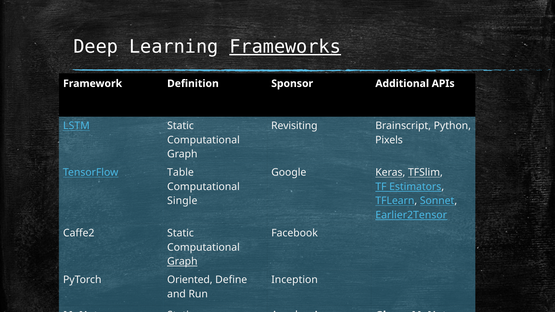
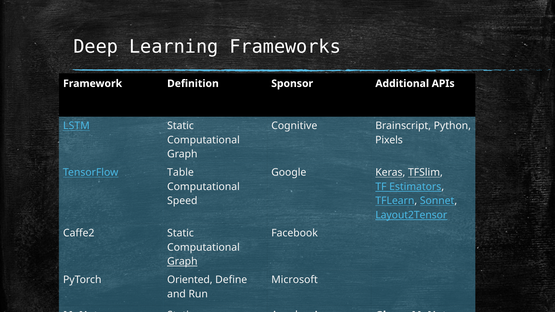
Frameworks underline: present -> none (285, 47)
Revisiting: Revisiting -> Cognitive (294, 126)
Single: Single -> Speed (182, 201)
Earlier2Tensor: Earlier2Tensor -> Layout2Tensor (411, 215)
Inception: Inception -> Microsoft (295, 280)
